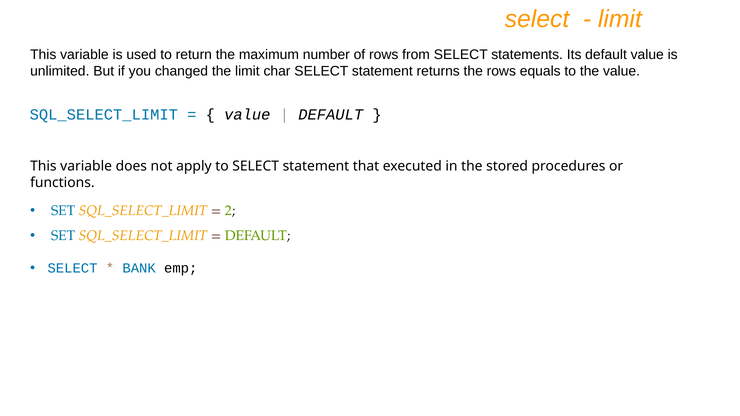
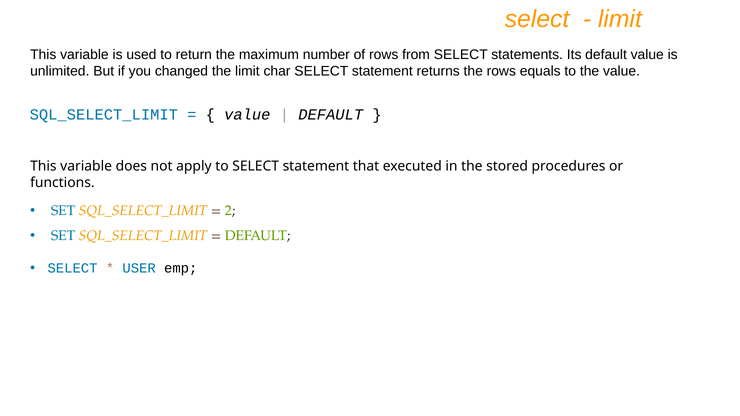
BANK: BANK -> USER (139, 269)
